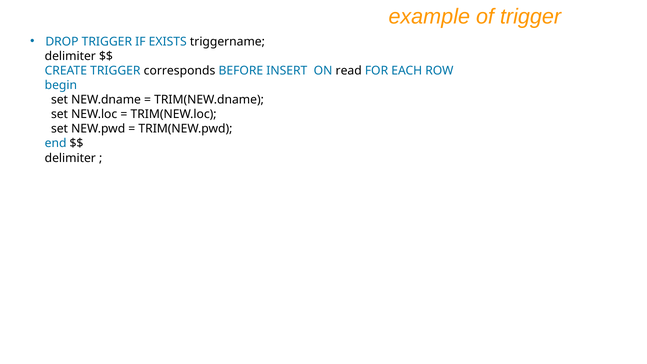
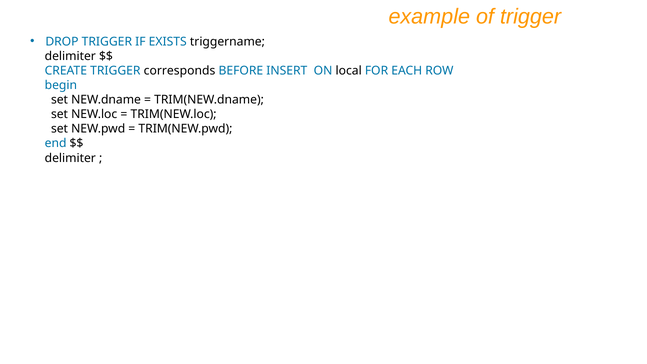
read: read -> local (349, 71)
